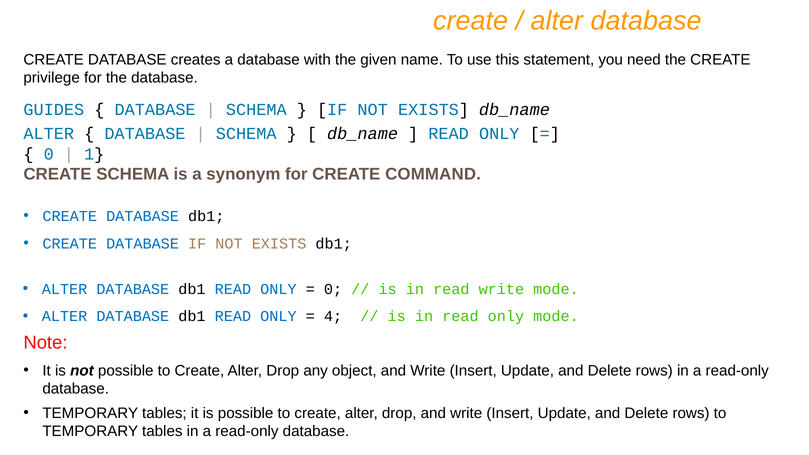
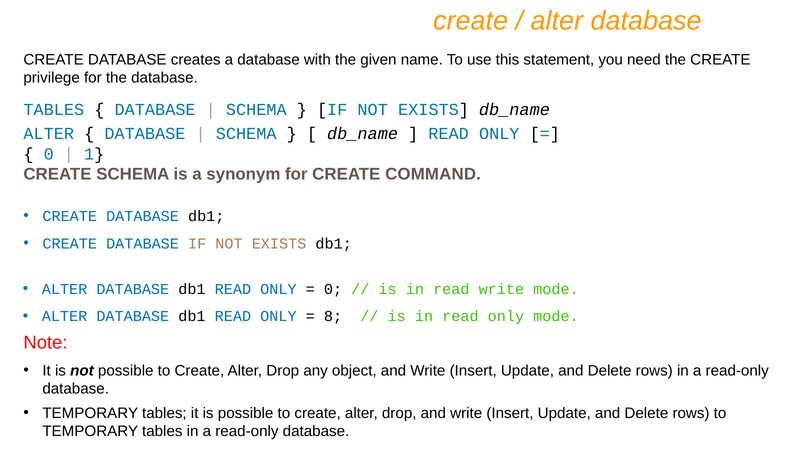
GUIDES: GUIDES -> TABLES (54, 110)
4: 4 -> 8 (333, 316)
